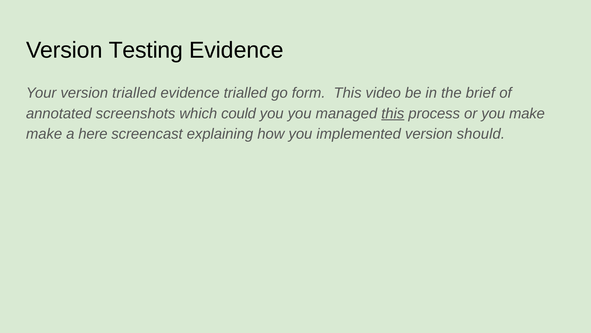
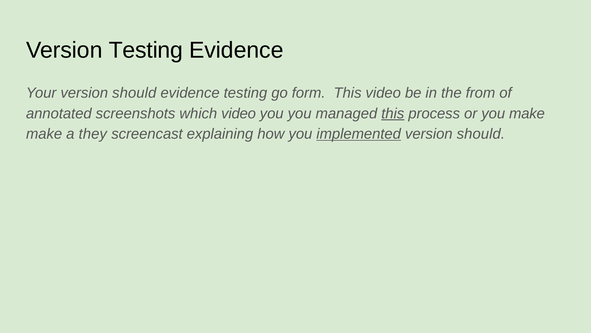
Your version trialled: trialled -> should (134, 93)
evidence trialled: trialled -> testing (245, 93)
brief: brief -> from (480, 93)
which could: could -> video (239, 113)
here: here -> they (93, 134)
implemented underline: none -> present (359, 134)
